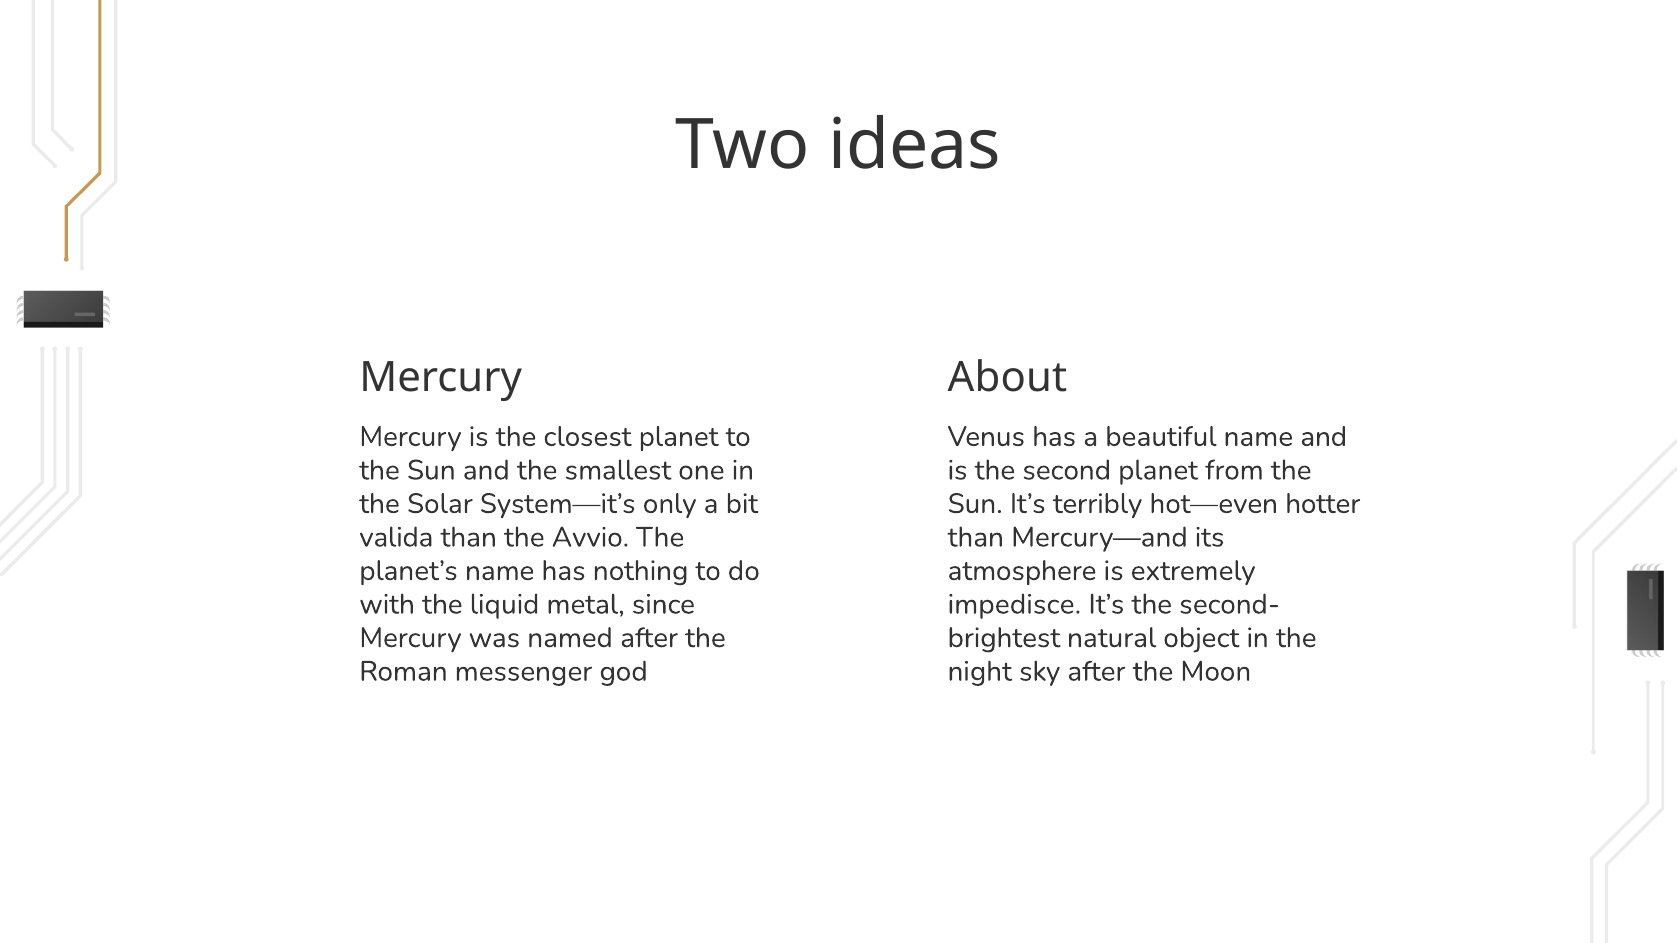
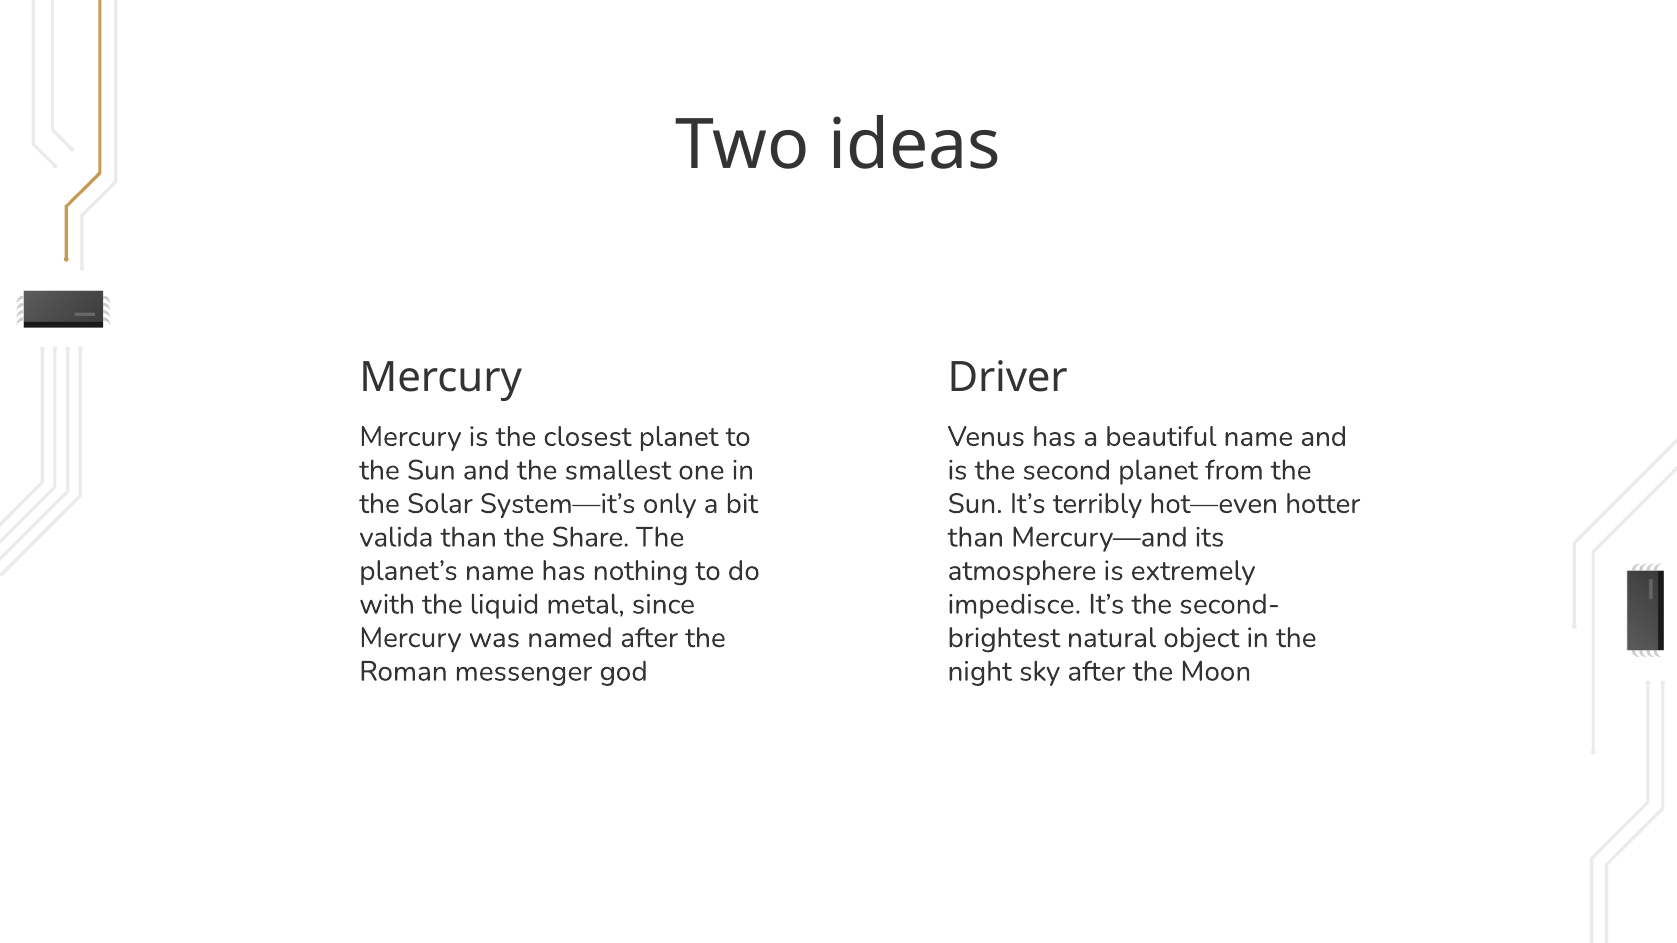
About: About -> Driver (1008, 378)
Avvio: Avvio -> Share (591, 537)
